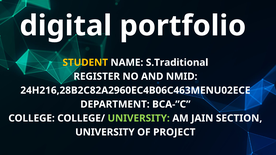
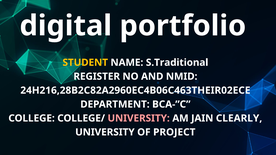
24H216,28B2C82A2960EC4B06C463MENU02ECE: 24H216,28B2C82A2960EC4B06C463MENU02ECE -> 24H216,28B2C82A2960EC4B06C463THEIR02ECE (135, 91)
UNIVERSITY colour: light green -> pink (139, 118)
SECTION: SECTION -> CLEARLY (239, 118)
